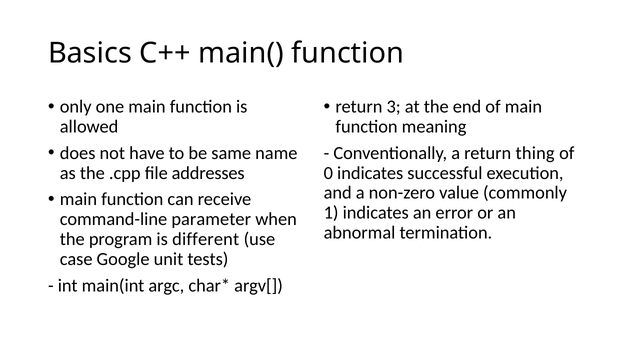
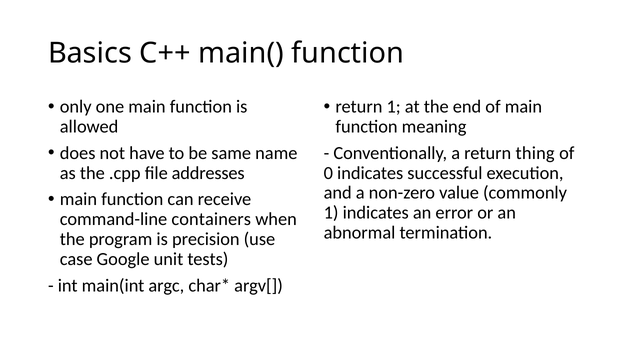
return 3: 3 -> 1 (394, 107)
parameter: parameter -> containers (211, 219)
different: different -> precision (206, 239)
